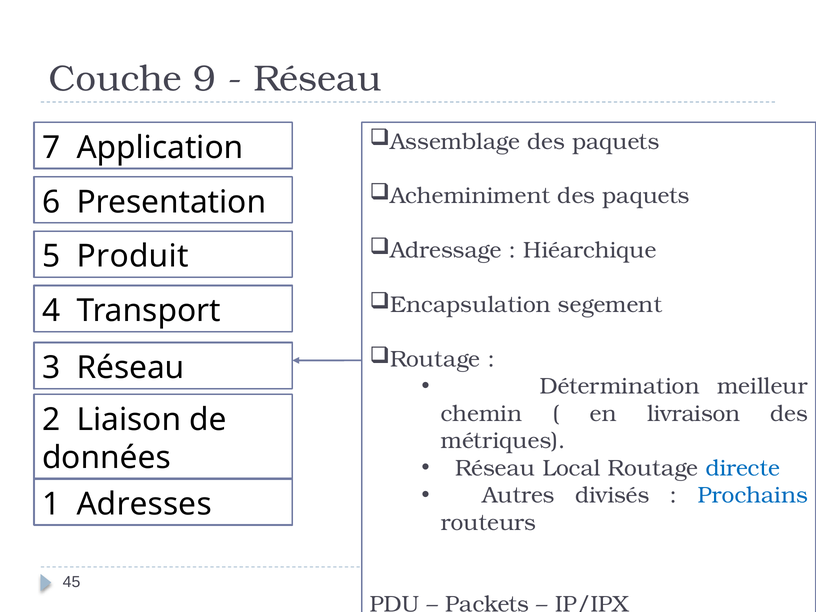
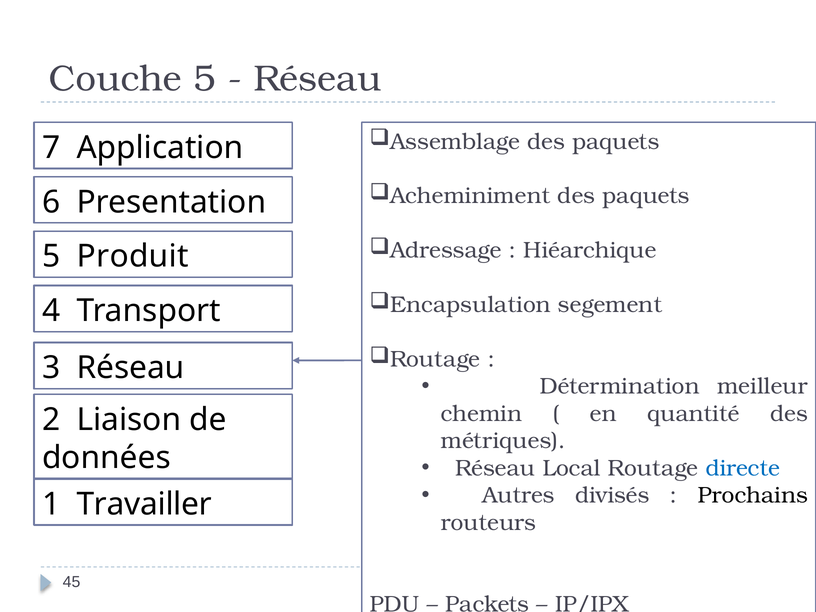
Couche 9: 9 -> 5 (205, 79)
livraison: livraison -> quantité (693, 414)
Prochains colour: blue -> black (753, 495)
Adresses: Adresses -> Travailler (144, 504)
